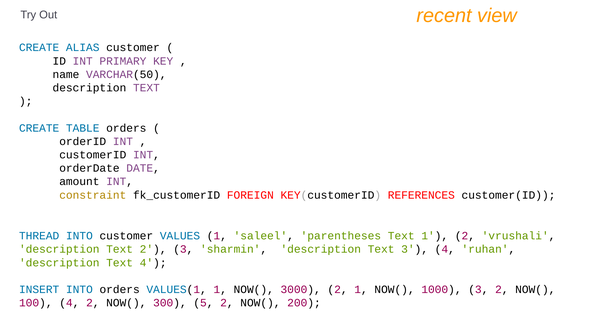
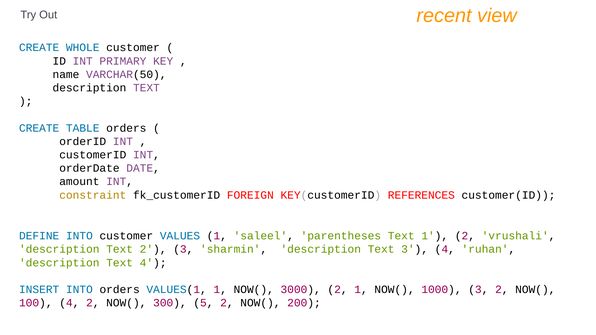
ALIAS: ALIAS -> WHOLE (83, 48)
THREAD: THREAD -> DEFINE (39, 236)
